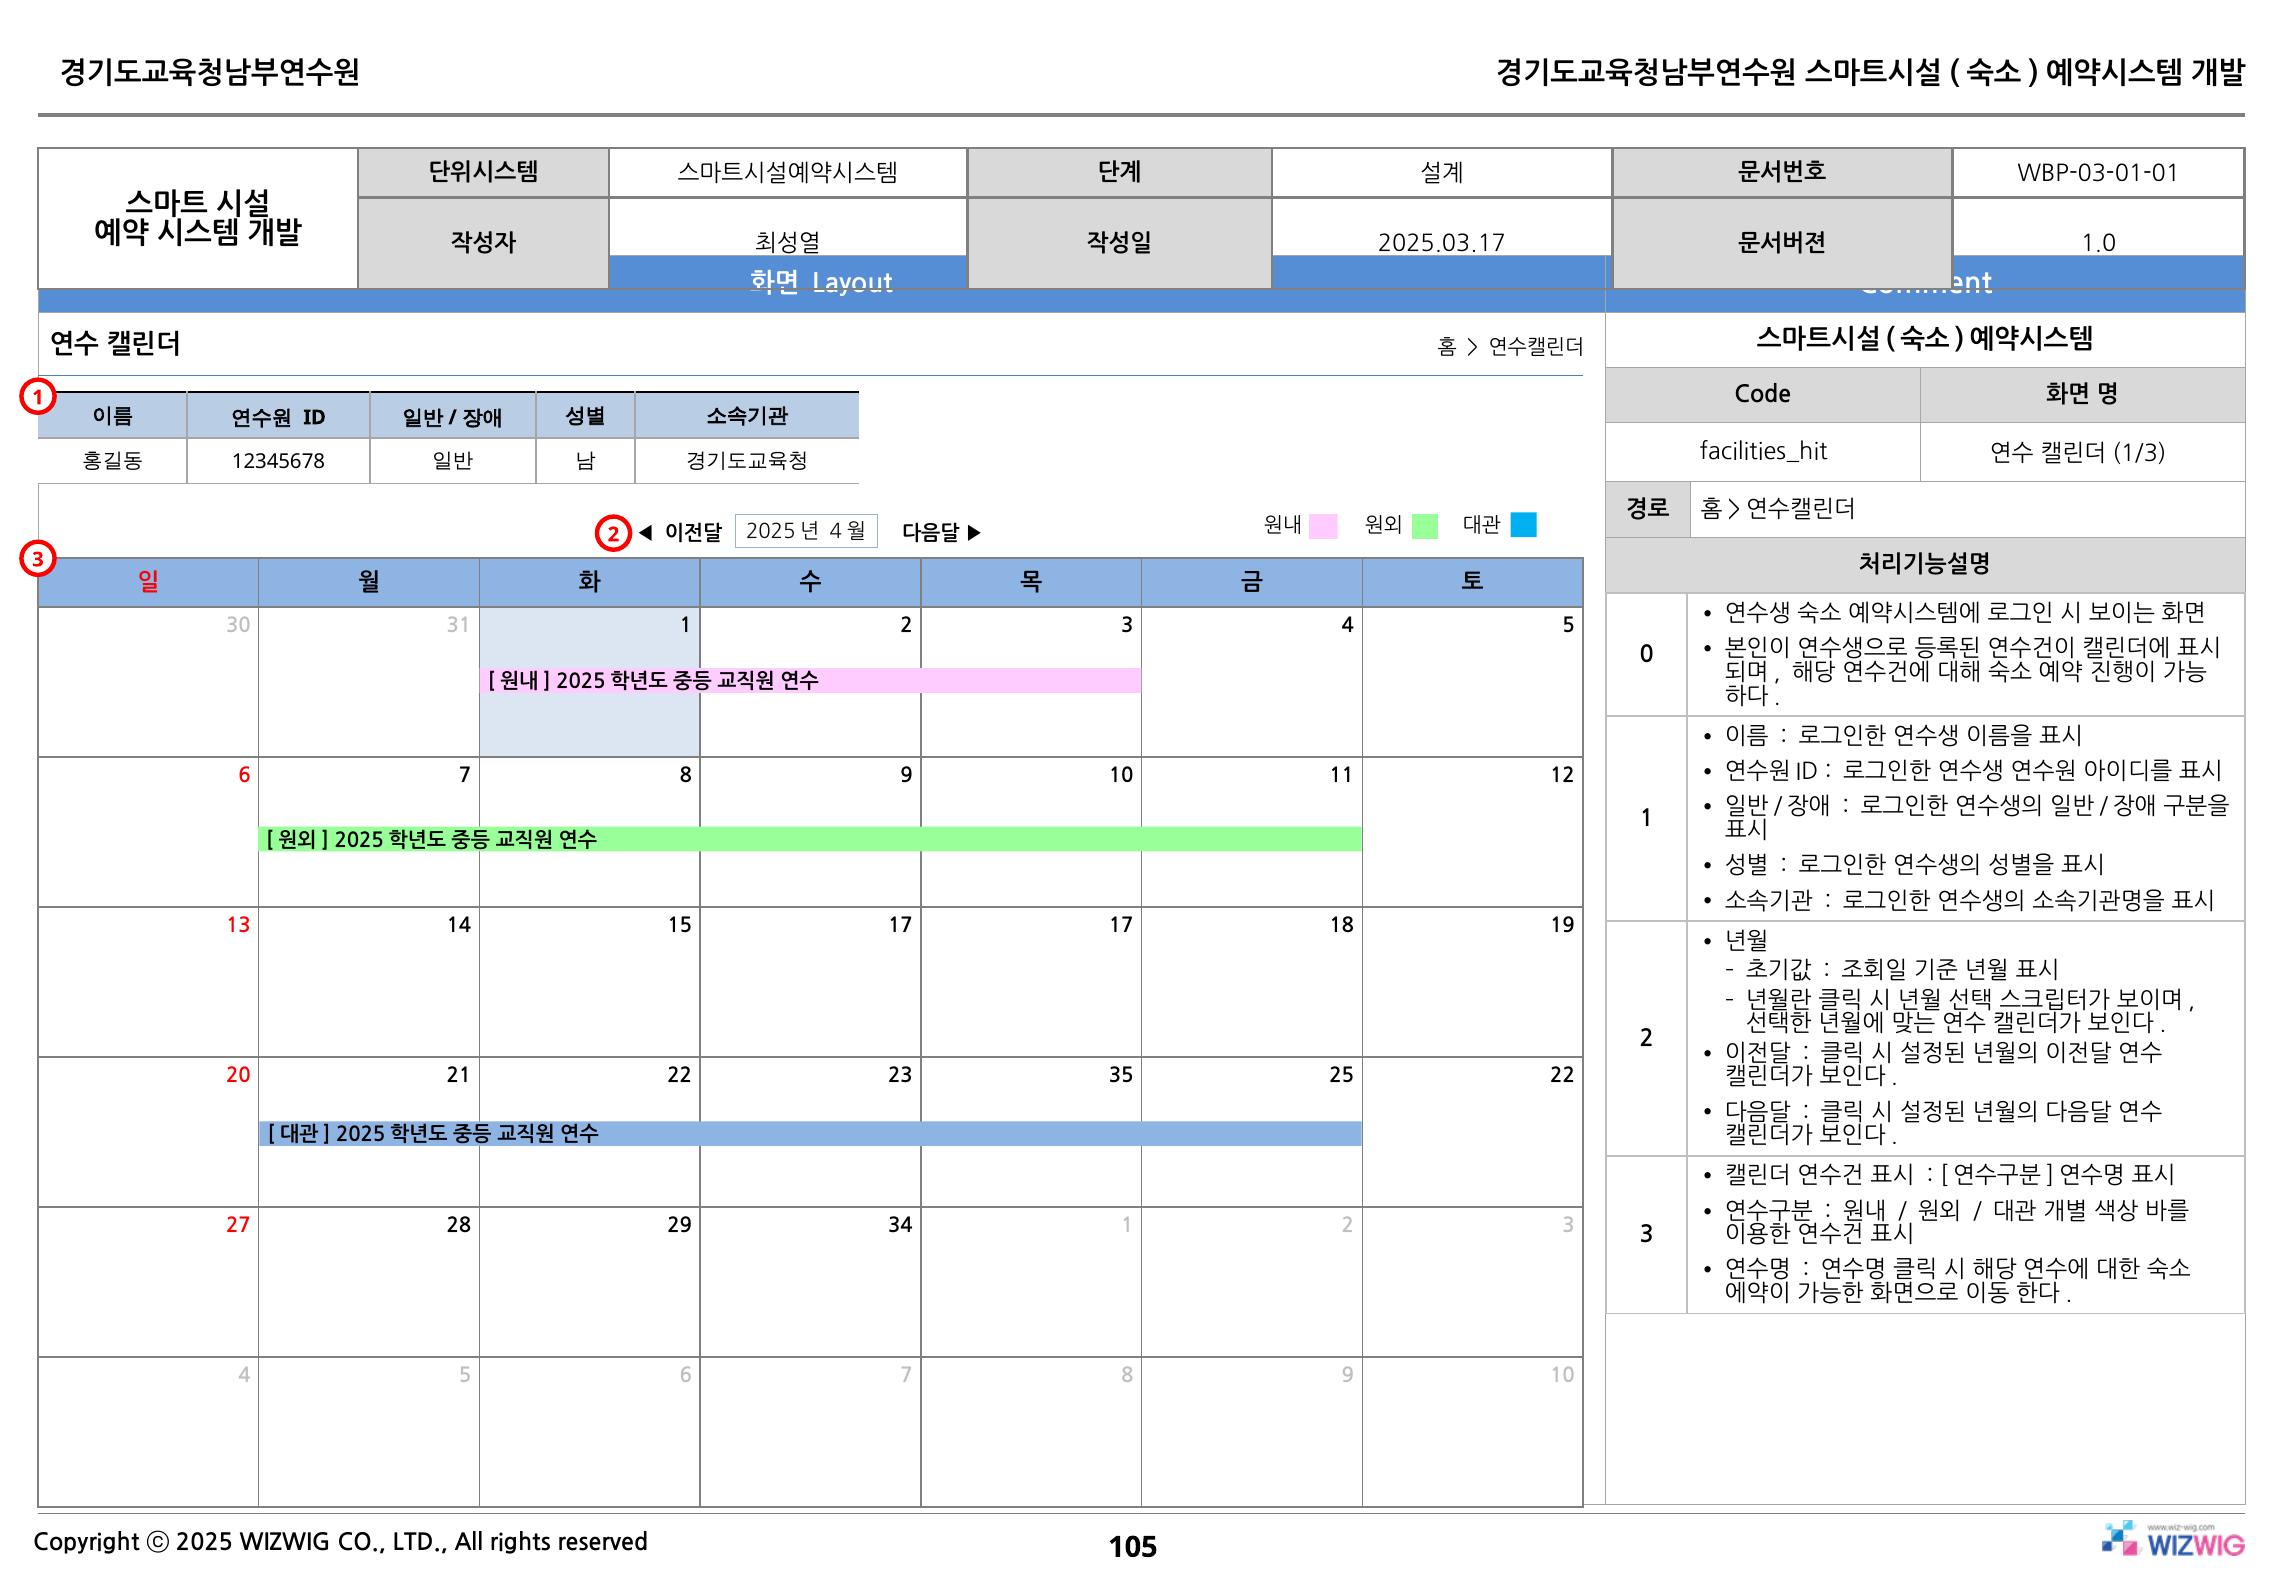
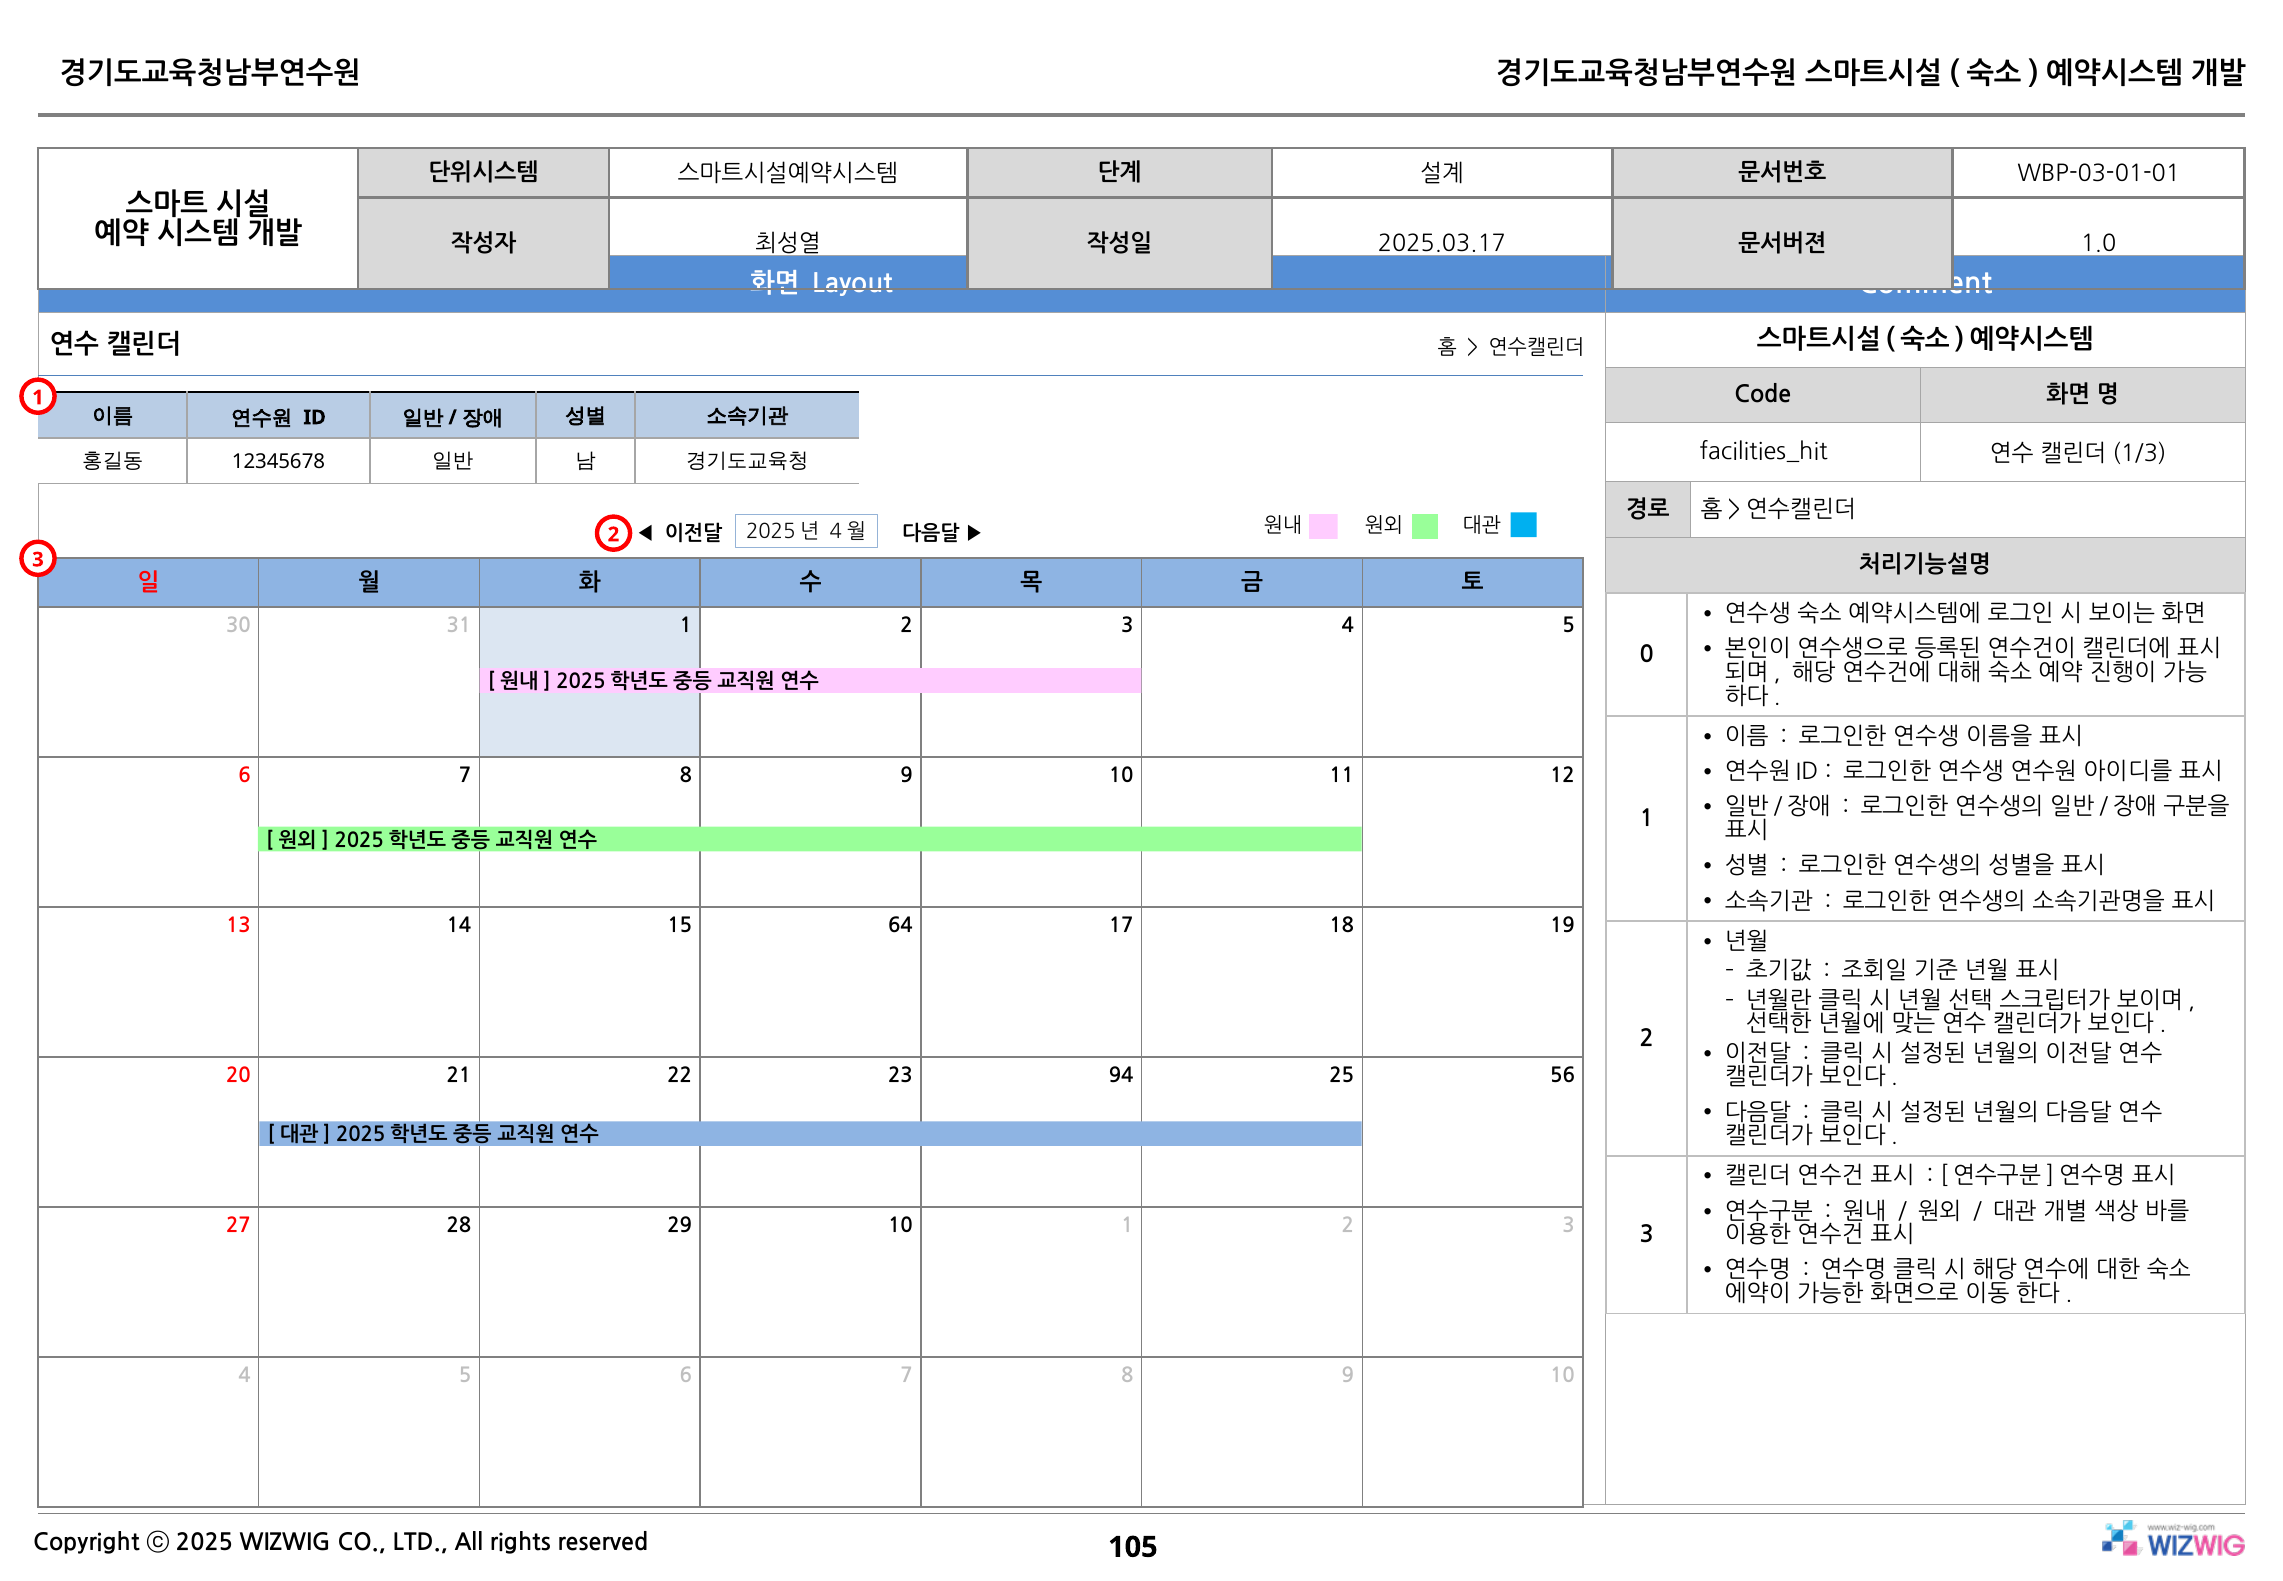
15 17: 17 -> 64 (900, 925)
35: 35 -> 94 (1121, 1075)
25 22: 22 -> 56 (1563, 1075)
29 34: 34 -> 10 (900, 1225)
